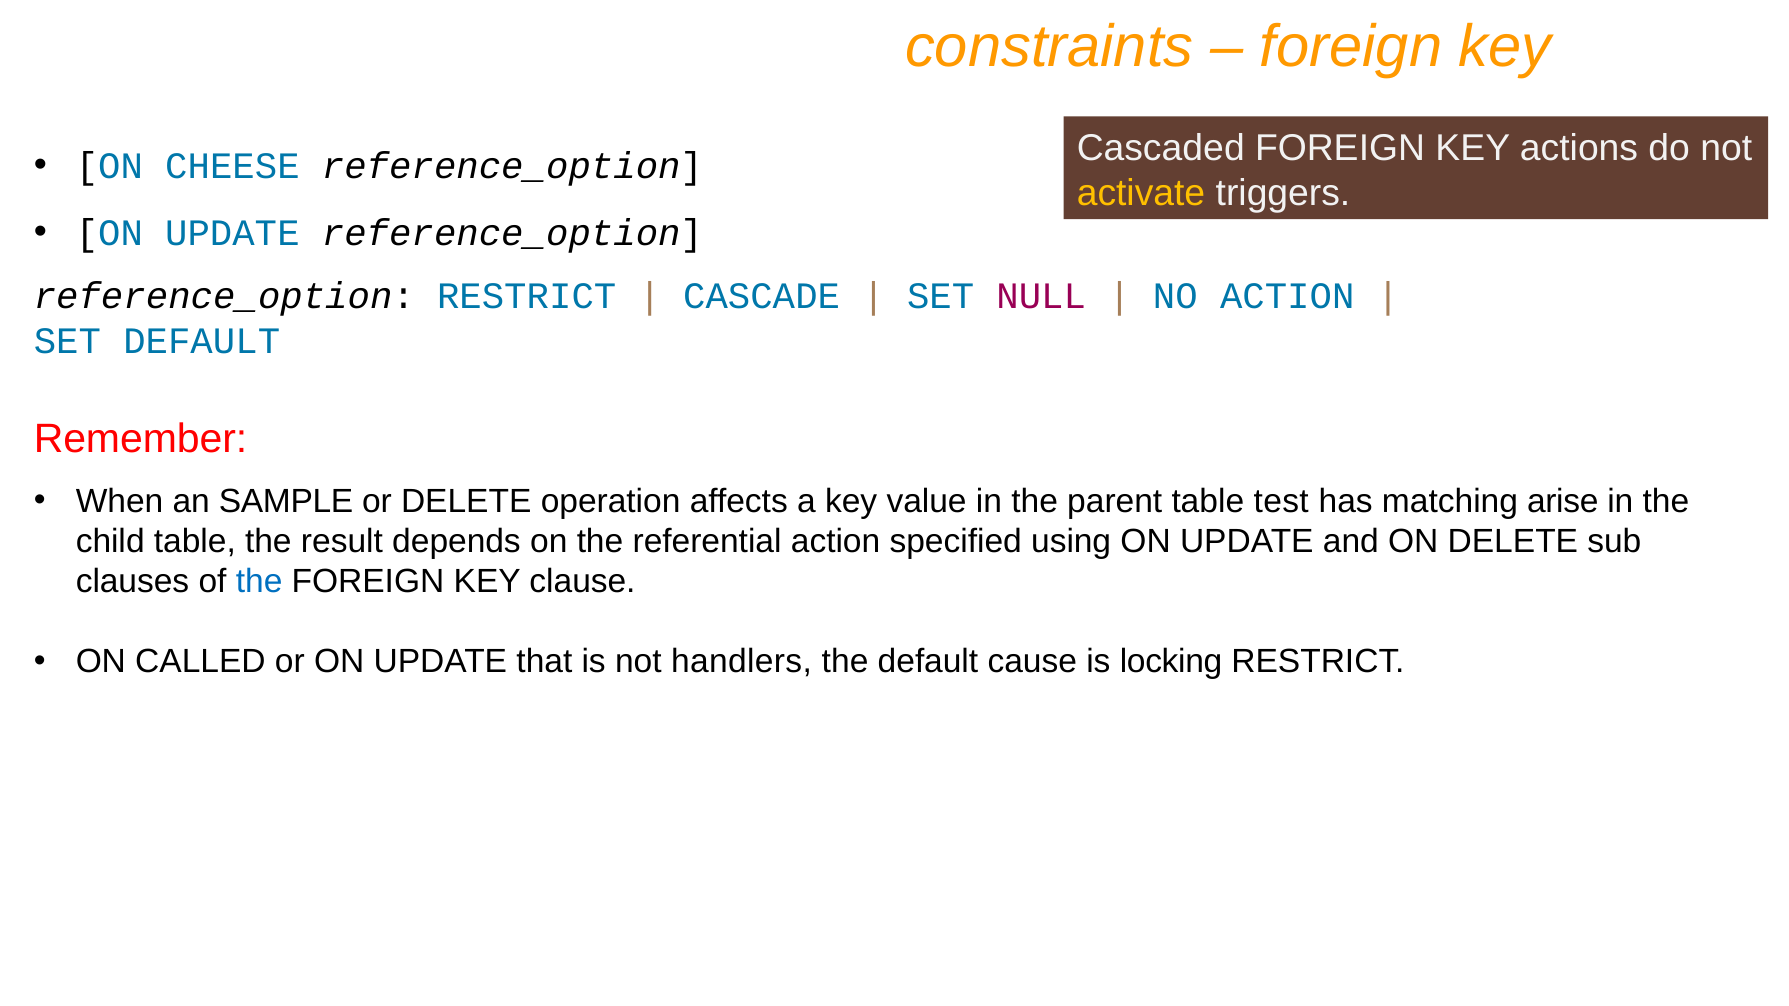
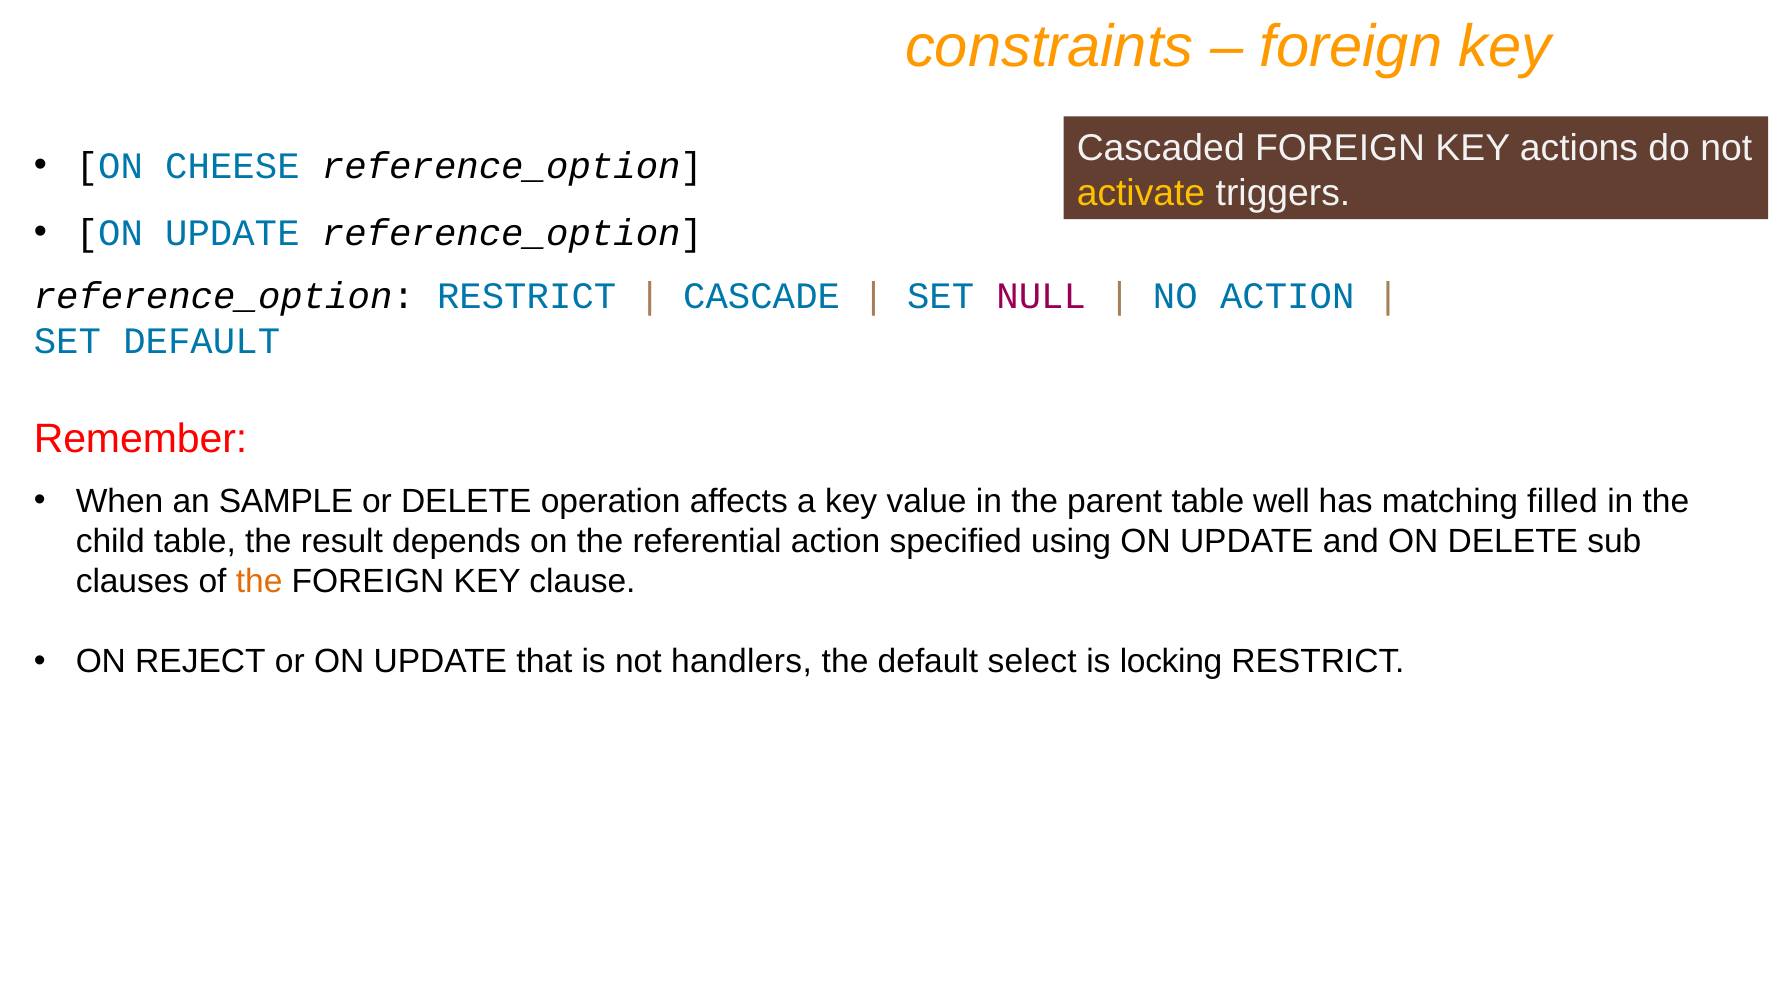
test: test -> well (1282, 501)
arise: arise -> filled (1562, 501)
the colour: blue -> orange (259, 582)
CALLED: CALLED -> REJECT (200, 662)
cause: cause -> select (1032, 662)
